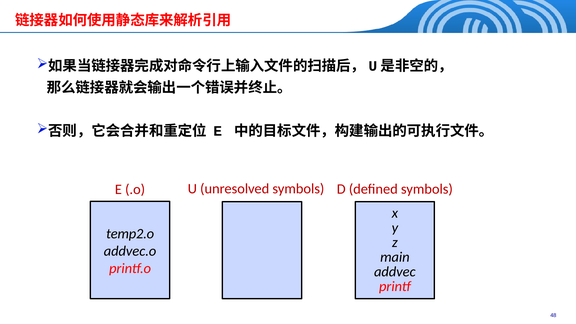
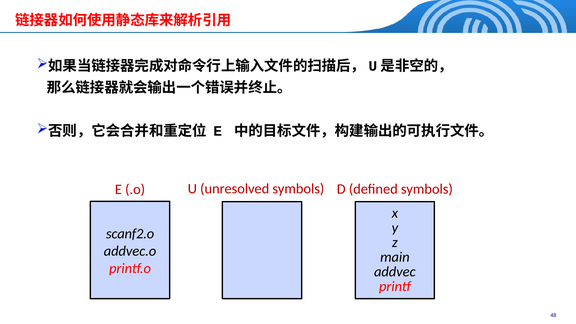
temp2.o: temp2.o -> scanf2.o (130, 234)
